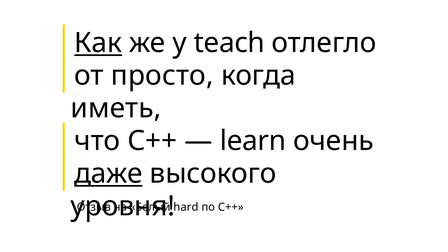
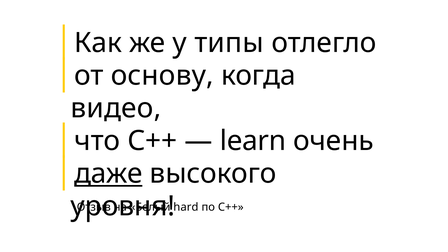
Как underline: present -> none (98, 43)
teach: teach -> типы (229, 43)
просто: просто -> основу (162, 76)
иметь: иметь -> видео (116, 108)
